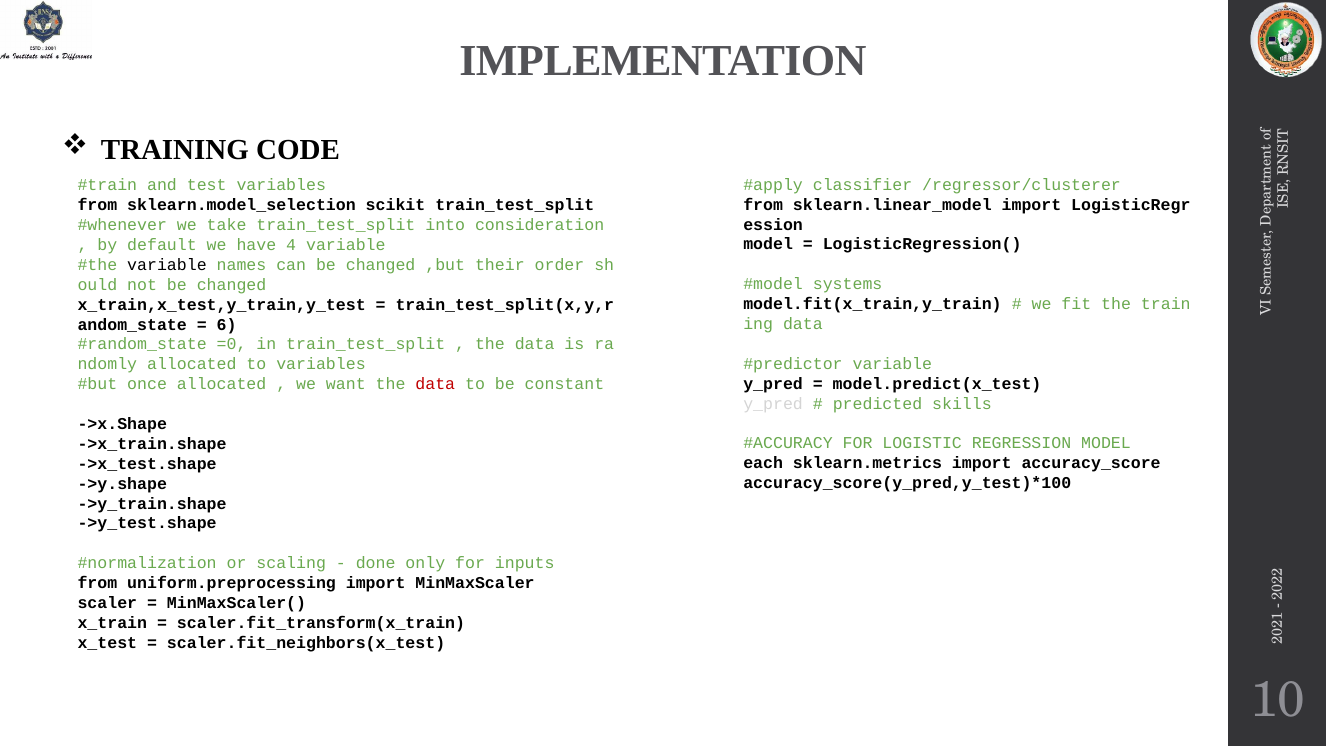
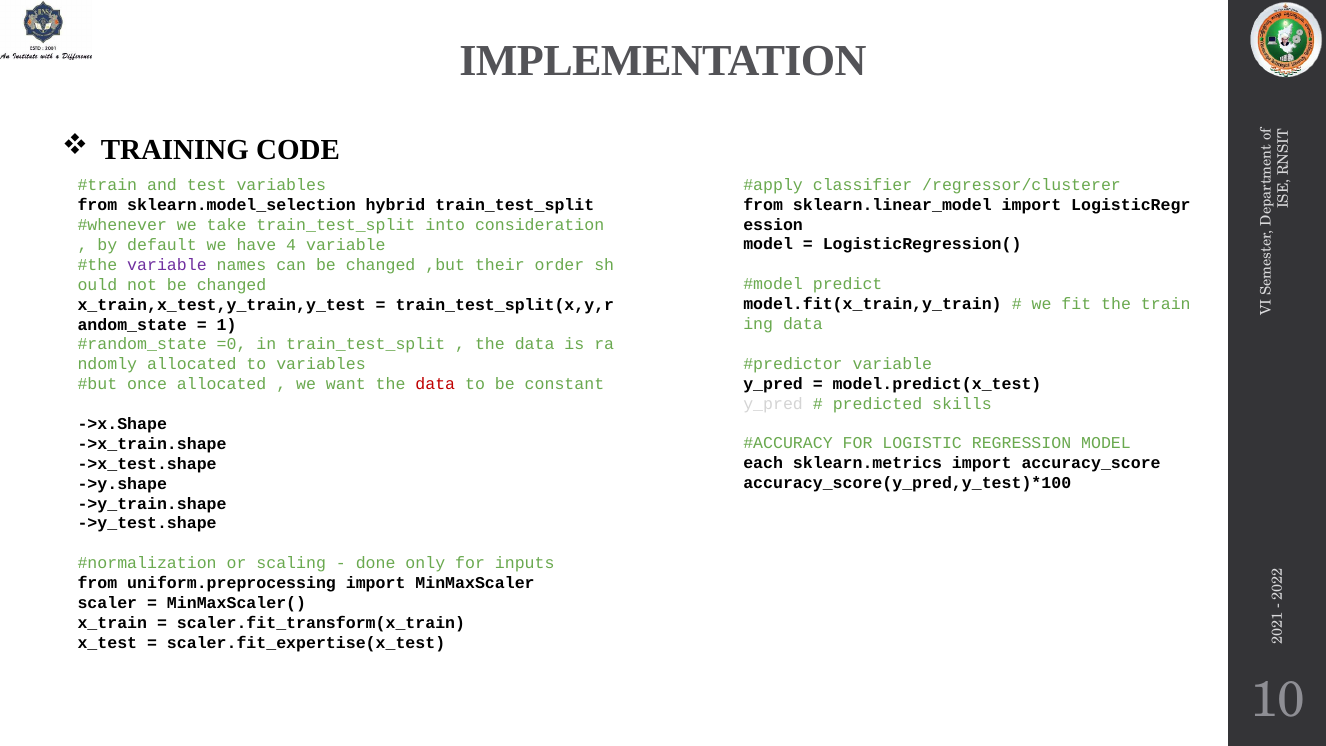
scikit: scikit -> hybrid (396, 205)
variable colour: black -> purple (167, 265)
systems: systems -> predict (848, 284)
6: 6 -> 1 (227, 324)
scaler.fit_neighbors(x_test: scaler.fit_neighbors(x_test -> scaler.fit_expertise(x_test (306, 643)
